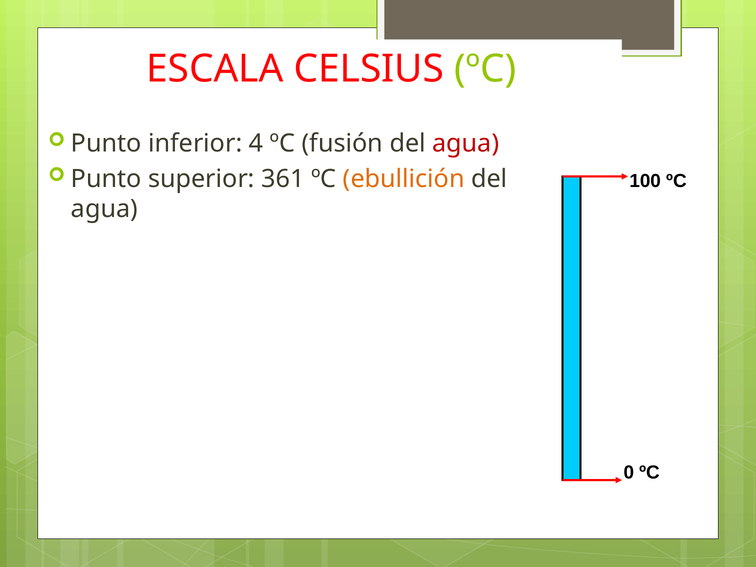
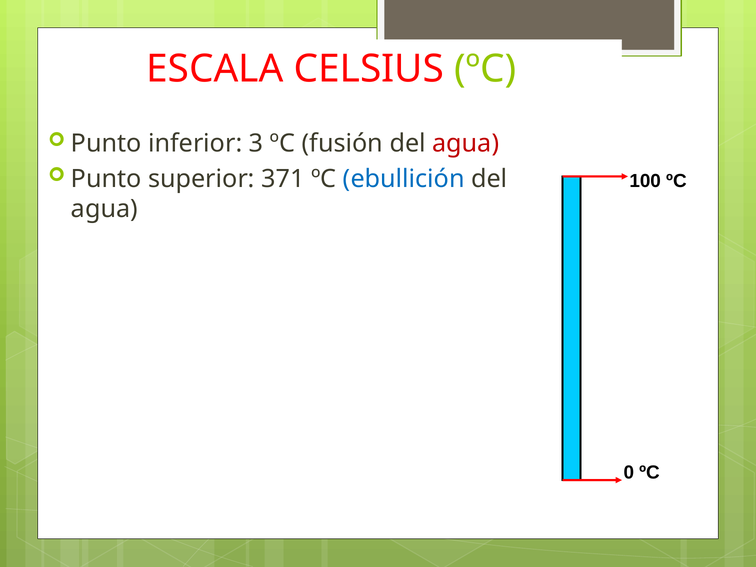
4: 4 -> 3 (256, 143)
361: 361 -> 371 (283, 179)
ebullición colour: orange -> blue (404, 179)
